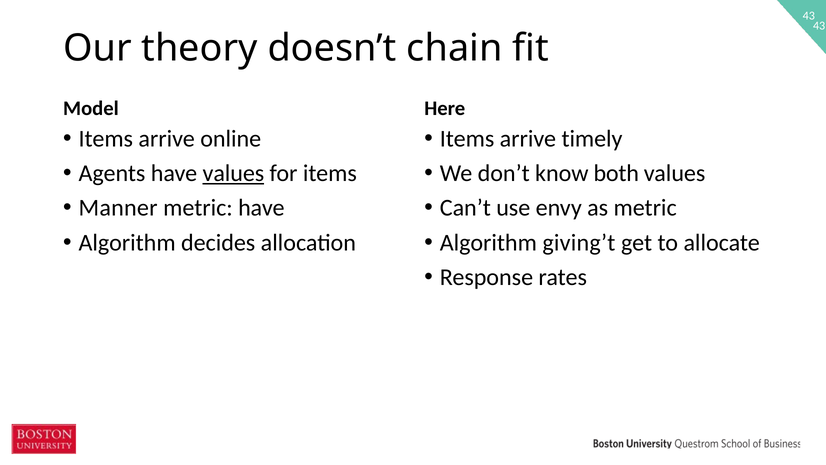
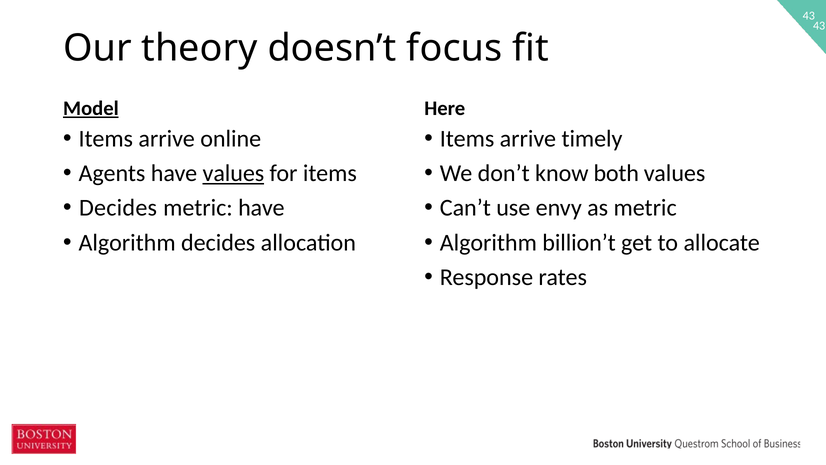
chain: chain -> focus (454, 48)
Model underline: none -> present (91, 108)
Manner: Manner -> Decides (118, 208)
giving’t: giving’t -> billion’t (579, 242)
